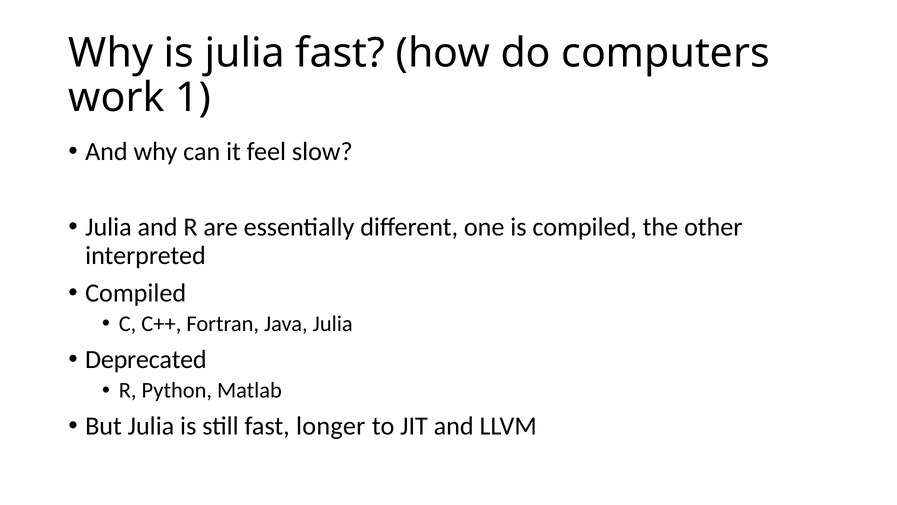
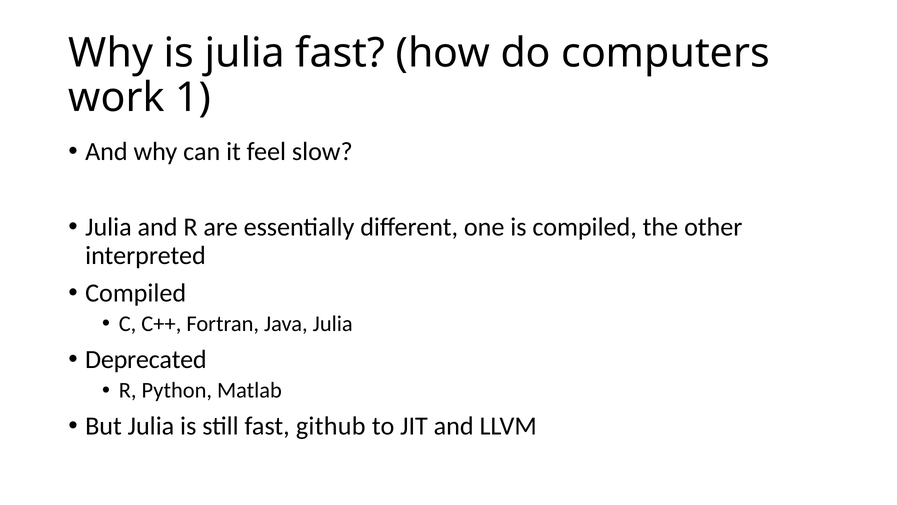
longer: longer -> github (331, 426)
